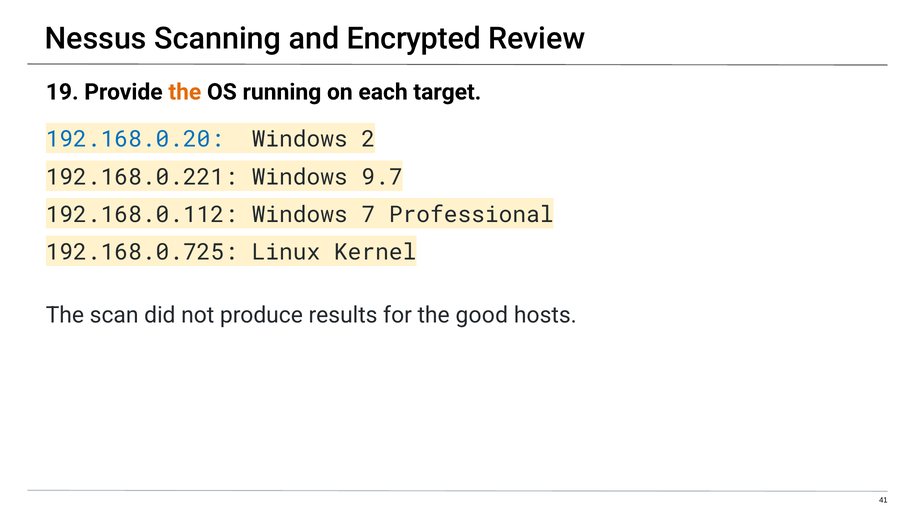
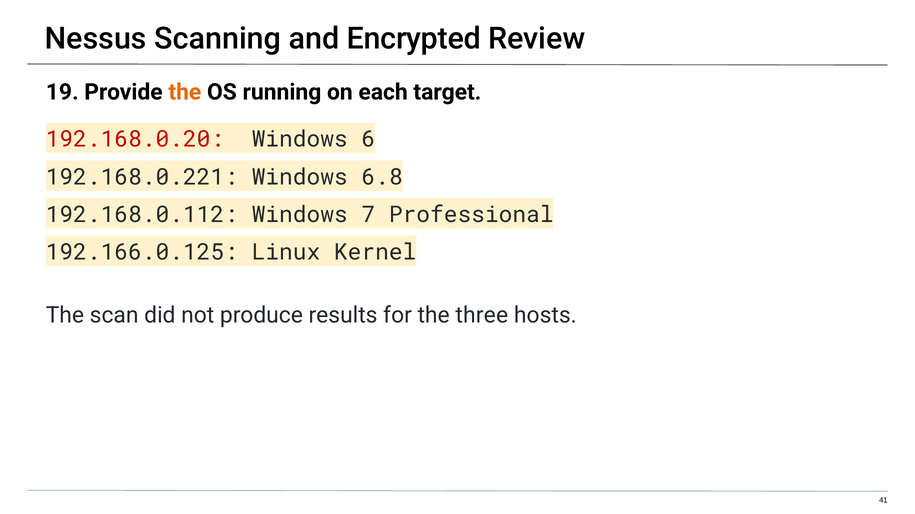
192.168.0.20 colour: blue -> red (135, 140)
2: 2 -> 6 (368, 140)
9.7: 9.7 -> 6.8 (382, 177)
192.168.0.725: 192.168.0.725 -> 192.166.0.125 (142, 252)
good: good -> three (482, 315)
